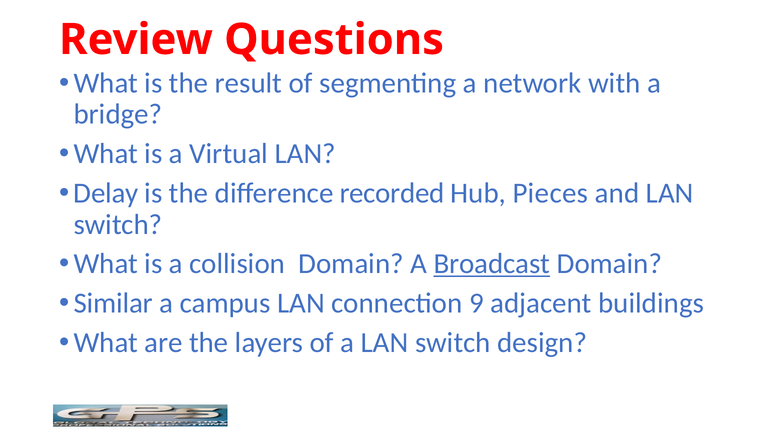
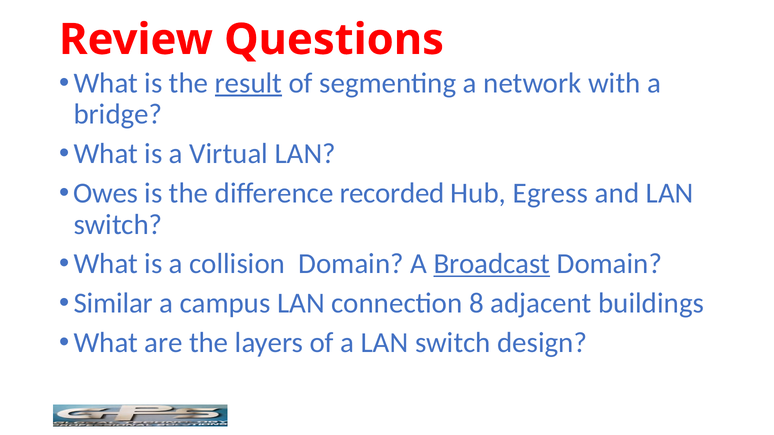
result underline: none -> present (248, 83)
Delay: Delay -> Owes (106, 193)
Pieces: Pieces -> Egress (551, 193)
9: 9 -> 8 (476, 304)
